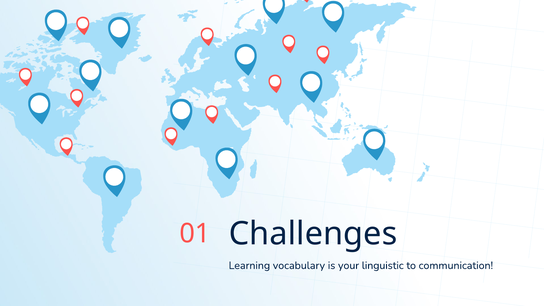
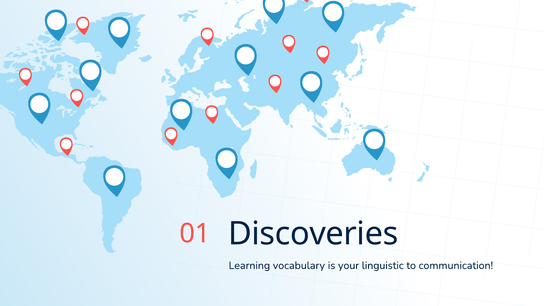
Challenges: Challenges -> Discoveries (313, 234)
